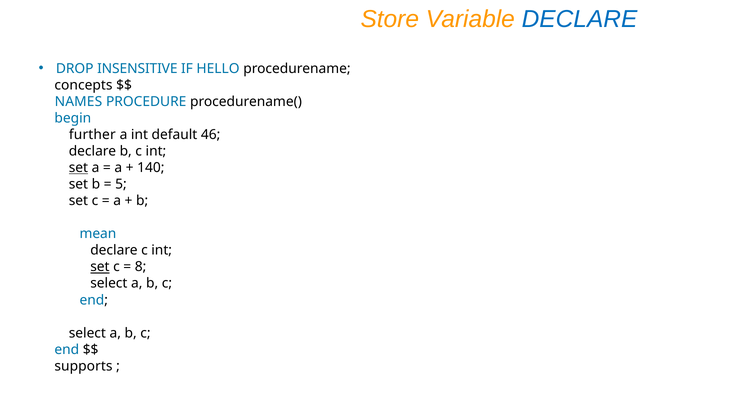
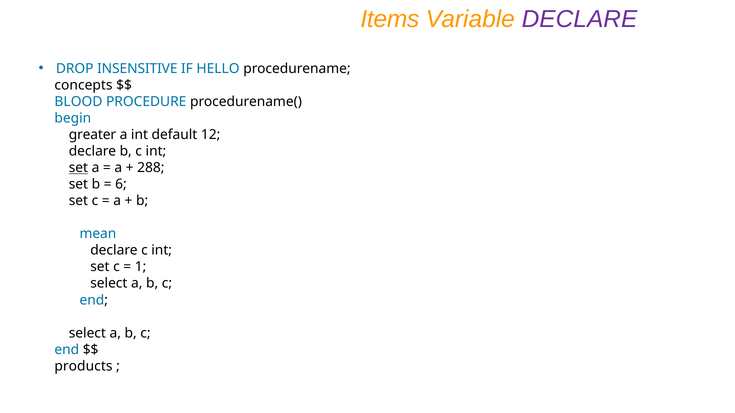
Store: Store -> Items (390, 19)
DECLARE colour: blue -> purple (579, 19)
NAMES: NAMES -> BLOOD (78, 102)
further: further -> greater (92, 135)
46: 46 -> 12 (211, 135)
140: 140 -> 288 (151, 168)
5: 5 -> 6 (121, 185)
set underline: present -> none (100, 267)
8: 8 -> 1 (141, 267)
supports: supports -> products (83, 366)
